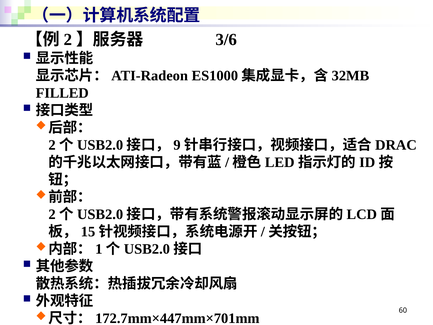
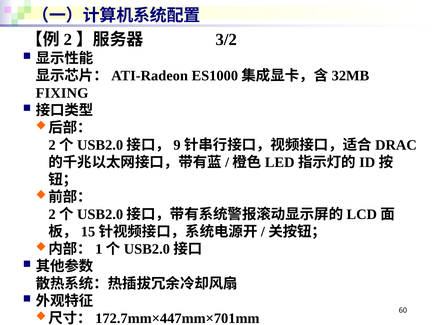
3/6: 3/6 -> 3/2 (226, 39)
FILLED: FILLED -> FIXING (62, 93)
